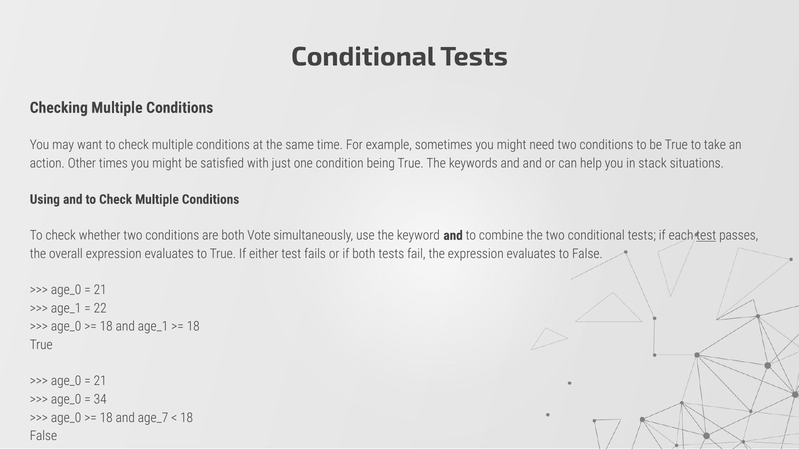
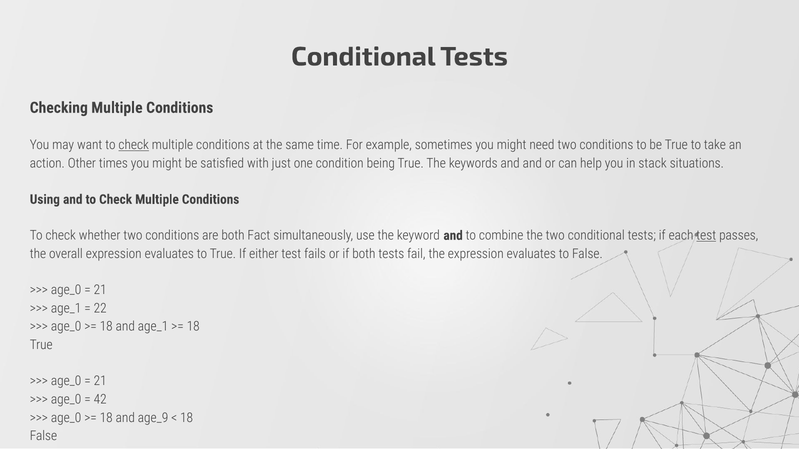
check underline: none -> present (134, 145)
Vote: Vote -> Fact (259, 236)
34: 34 -> 42 (100, 400)
age_7: age_7 -> age_9 (153, 418)
